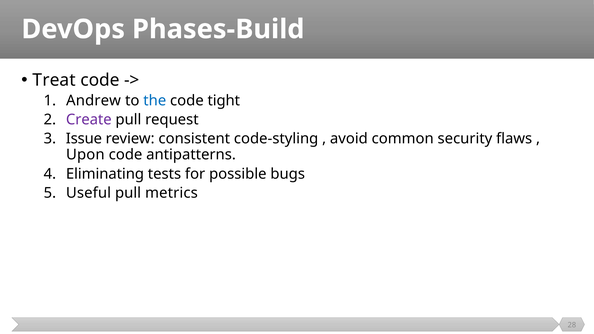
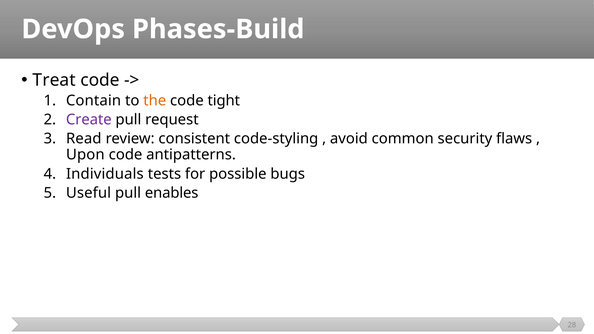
Andrew: Andrew -> Contain (94, 101)
the colour: blue -> orange (155, 101)
Issue: Issue -> Read (84, 139)
Eliminating: Eliminating -> Individuals (105, 174)
metrics: metrics -> enables (172, 193)
